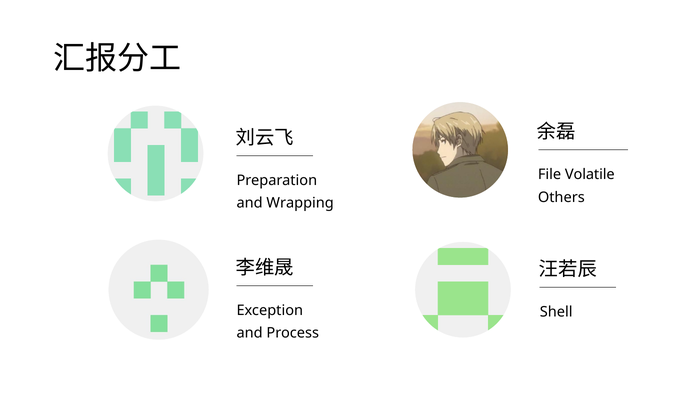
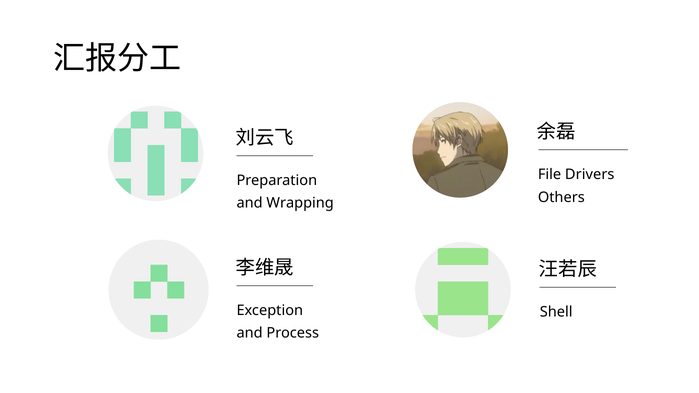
Volatile: Volatile -> Drivers (590, 175)
